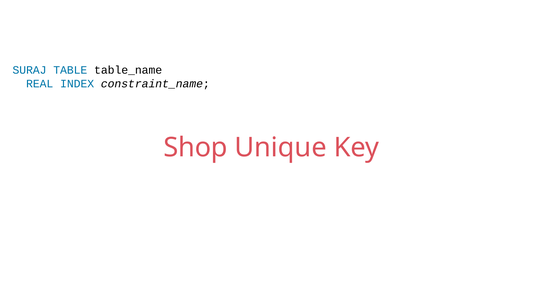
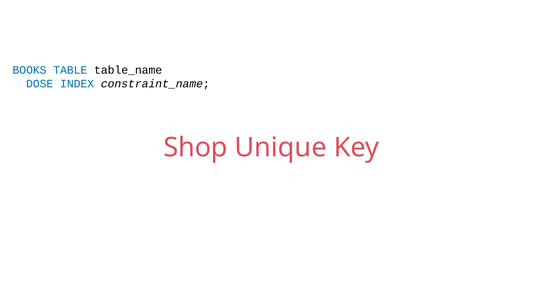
SURAJ: SURAJ -> BOOKS (30, 70)
REAL: REAL -> DOSE (40, 83)
